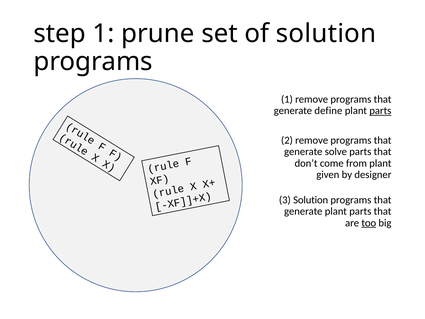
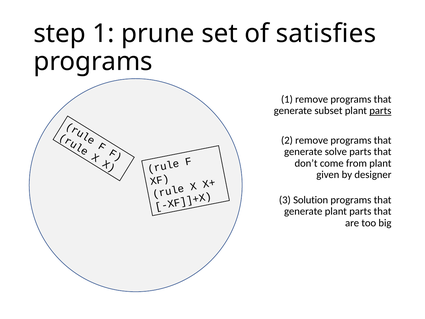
of solution: solution -> satisfies (326, 34)
define: define -> subset (328, 111)
too underline: present -> none (369, 223)
